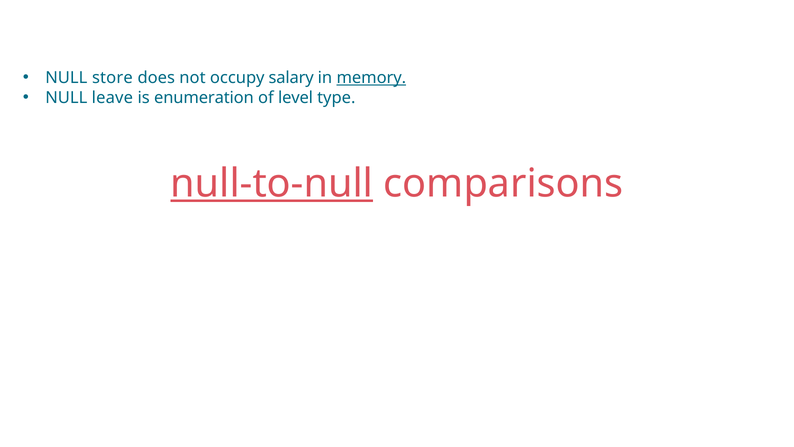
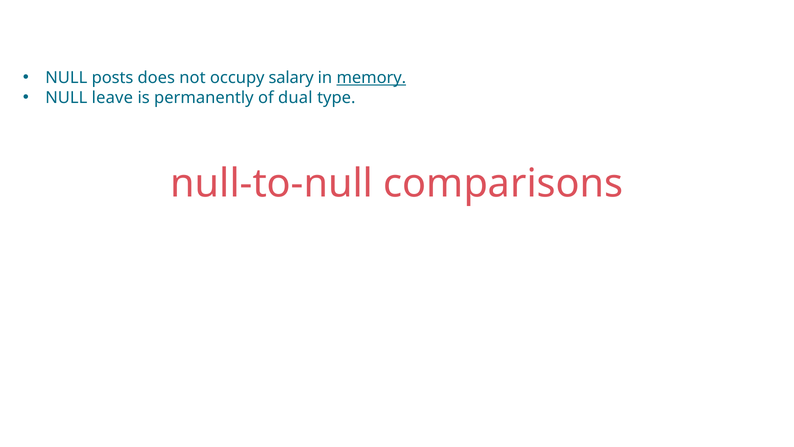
store: store -> posts (113, 78)
enumeration: enumeration -> permanently (204, 98)
level: level -> dual (295, 98)
null-to-null underline: present -> none (272, 183)
